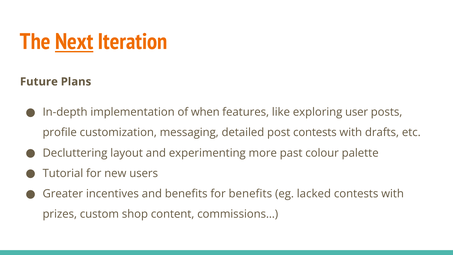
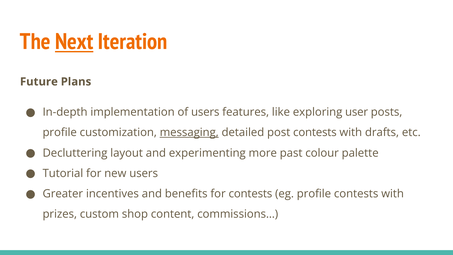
of when: when -> users (205, 112)
messaging underline: none -> present (189, 132)
for benefits: benefits -> contests (250, 194)
eg lacked: lacked -> profile (314, 194)
